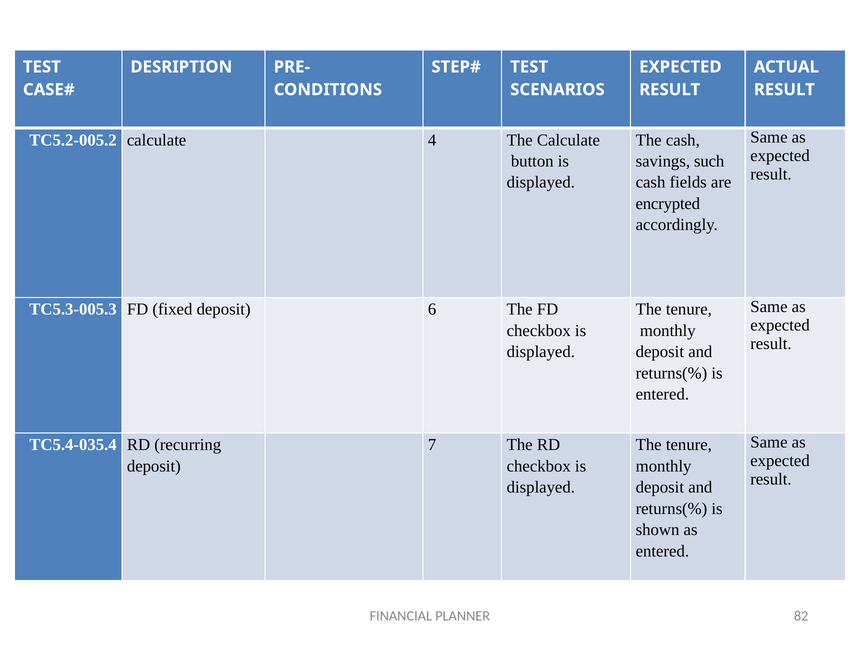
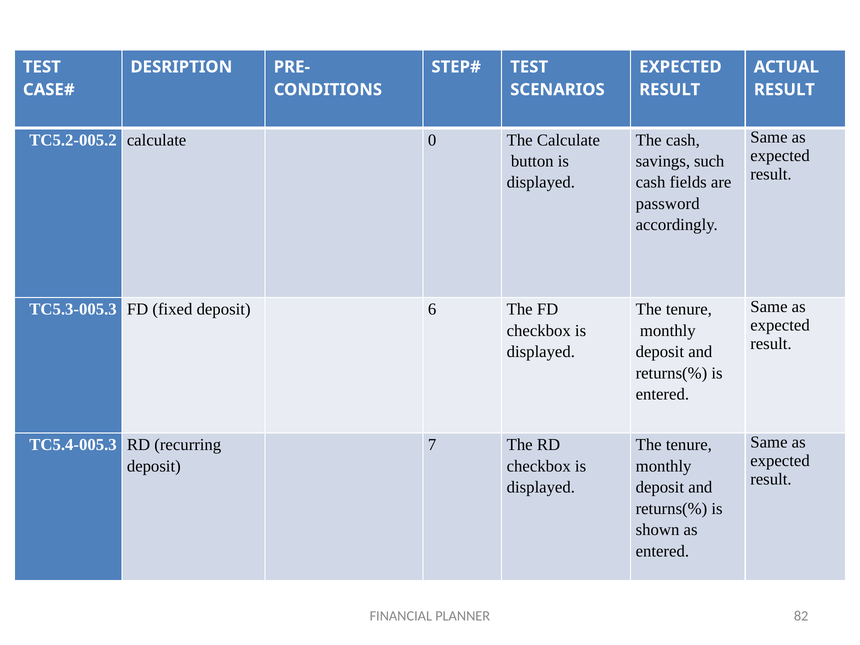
4: 4 -> 0 (432, 140)
encrypted: encrypted -> password (668, 204)
TC5.4-035.4: TC5.4-035.4 -> TC5.4-005.3 (73, 445)
